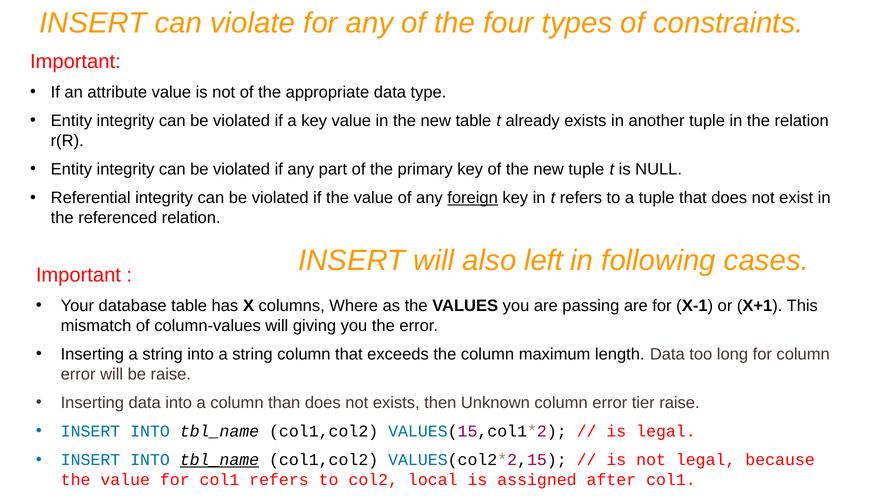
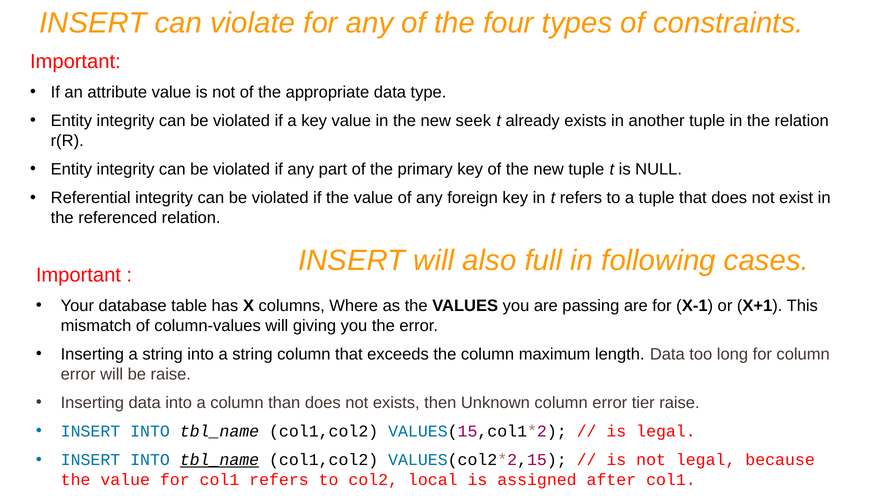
new table: table -> seek (473, 121)
foreign underline: present -> none (473, 198)
left: left -> full (543, 261)
